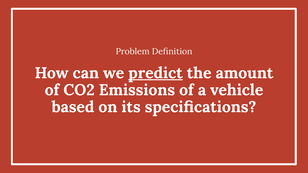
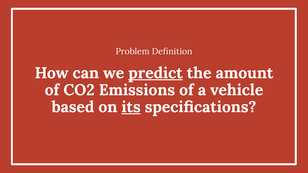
its underline: none -> present (131, 107)
